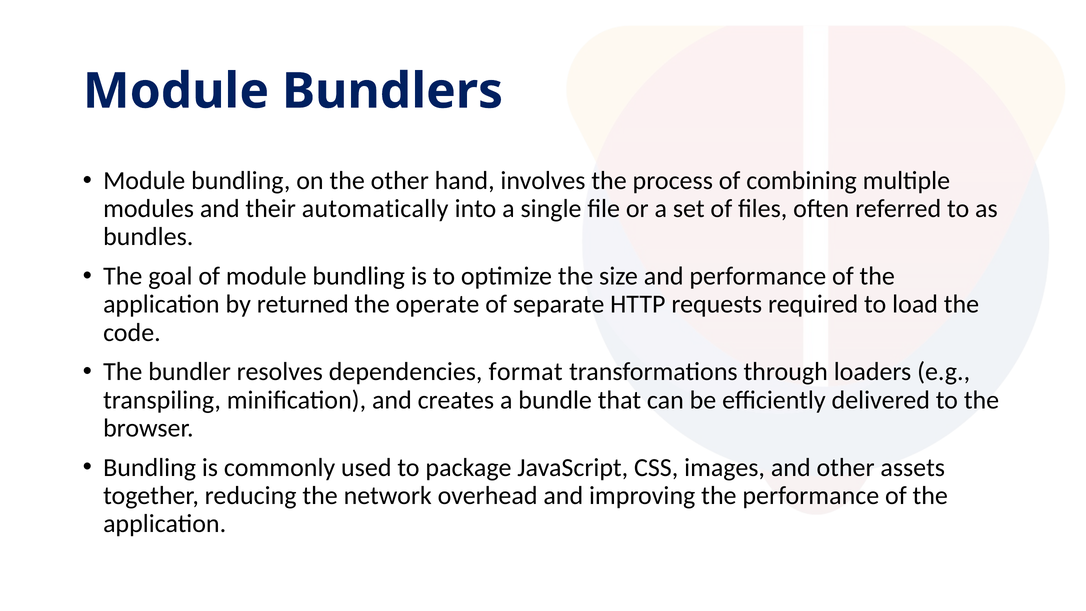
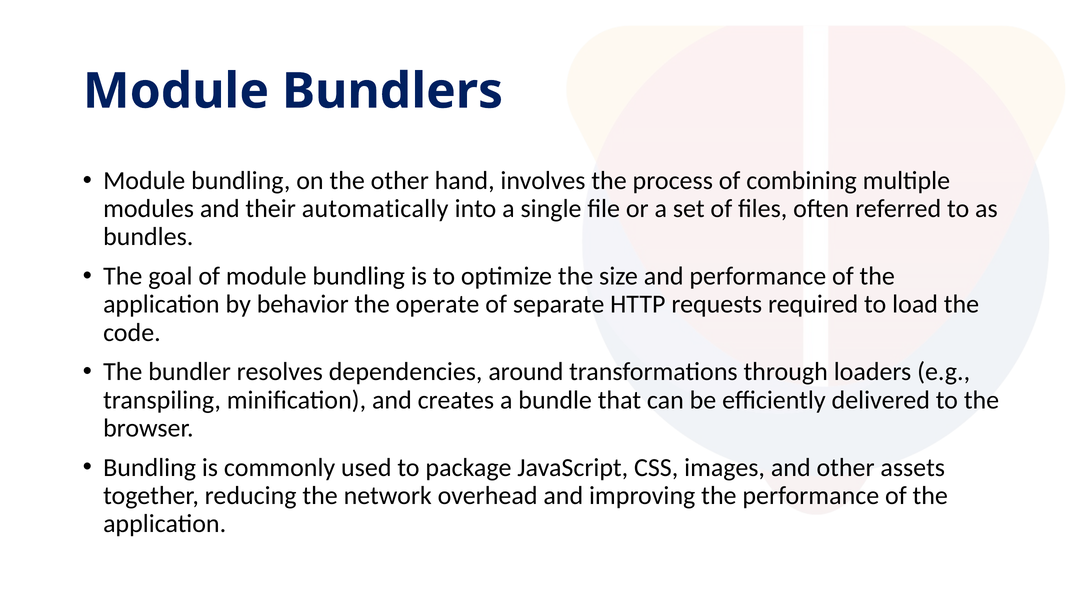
returned: returned -> behavior (303, 304)
format: format -> around (526, 372)
